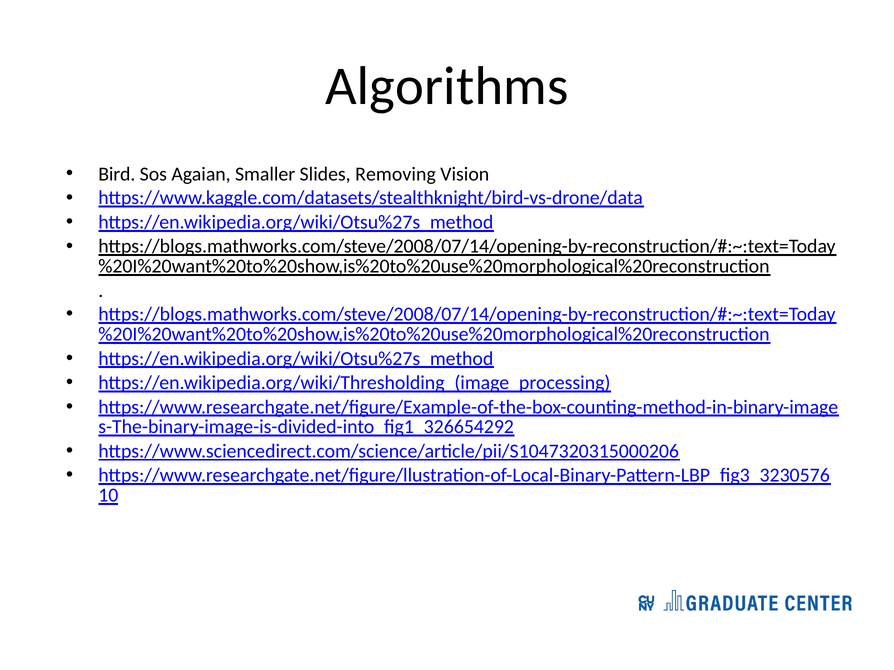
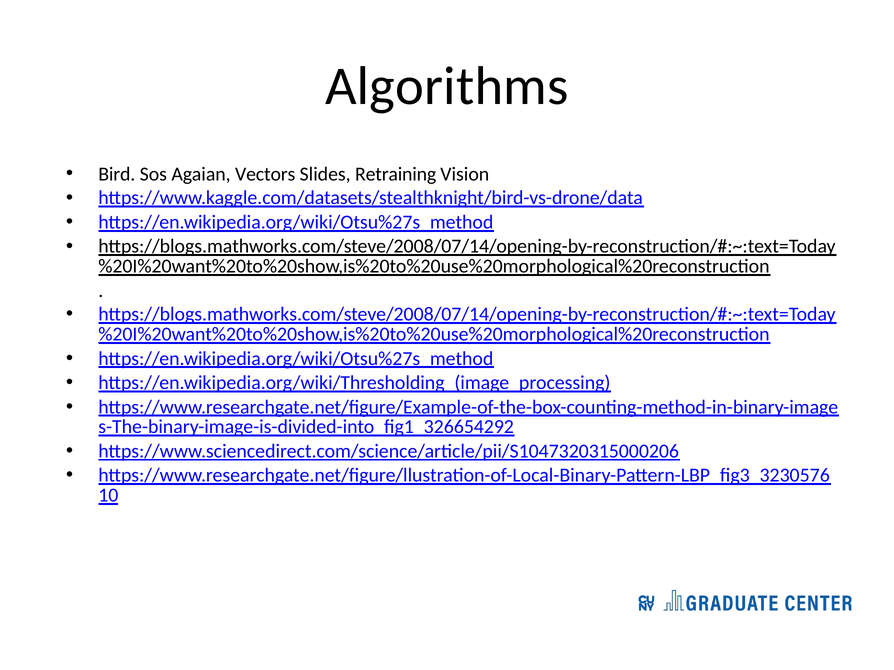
Smaller: Smaller -> Vectors (265, 174)
Removing: Removing -> Retraining (396, 174)
